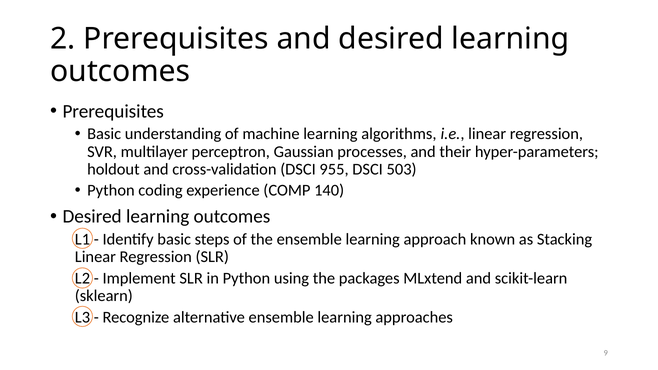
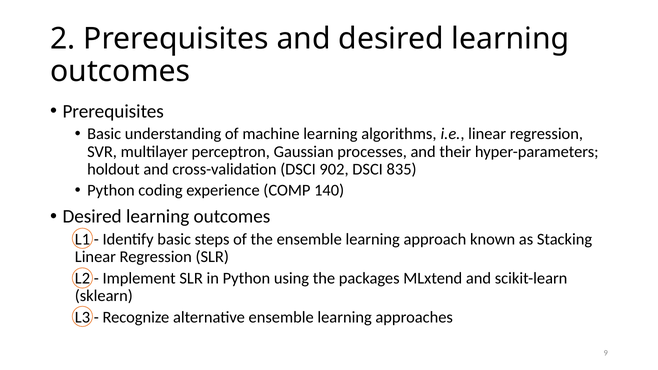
955: 955 -> 902 (334, 169)
503: 503 -> 835 (402, 169)
